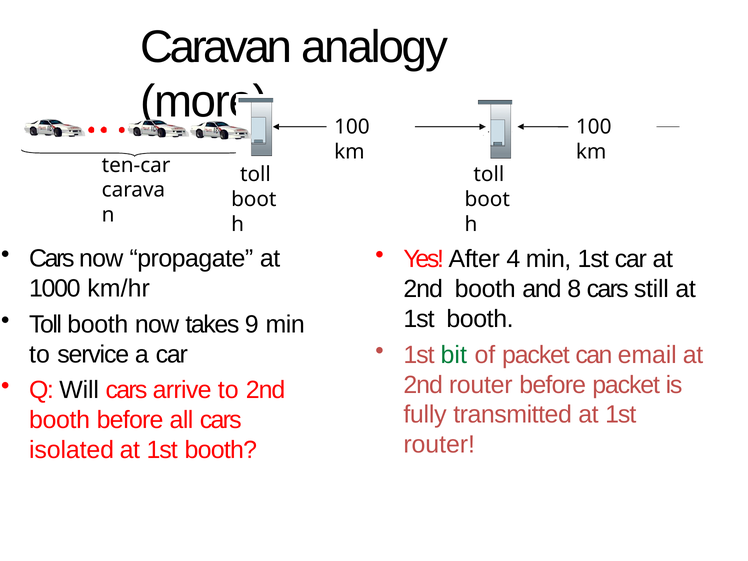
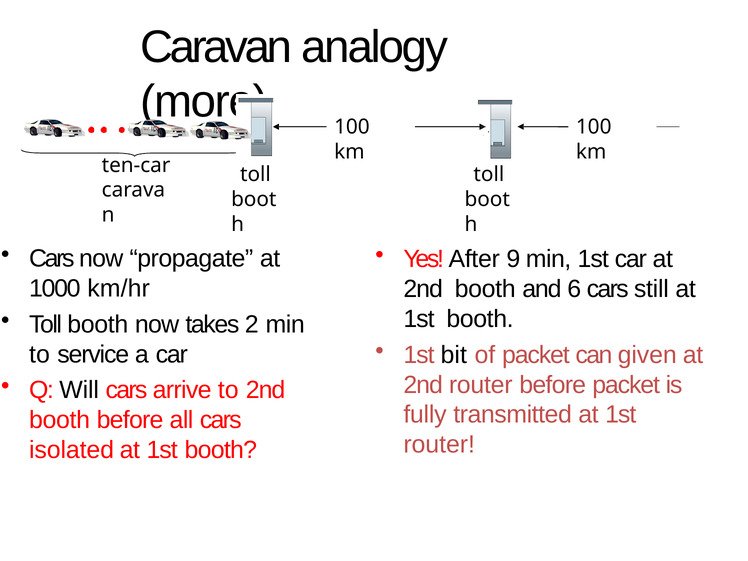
4: 4 -> 9 (513, 259)
8: 8 -> 6 (574, 289)
9: 9 -> 2 (252, 324)
bit colour: green -> black (454, 355)
email: email -> given (647, 355)
